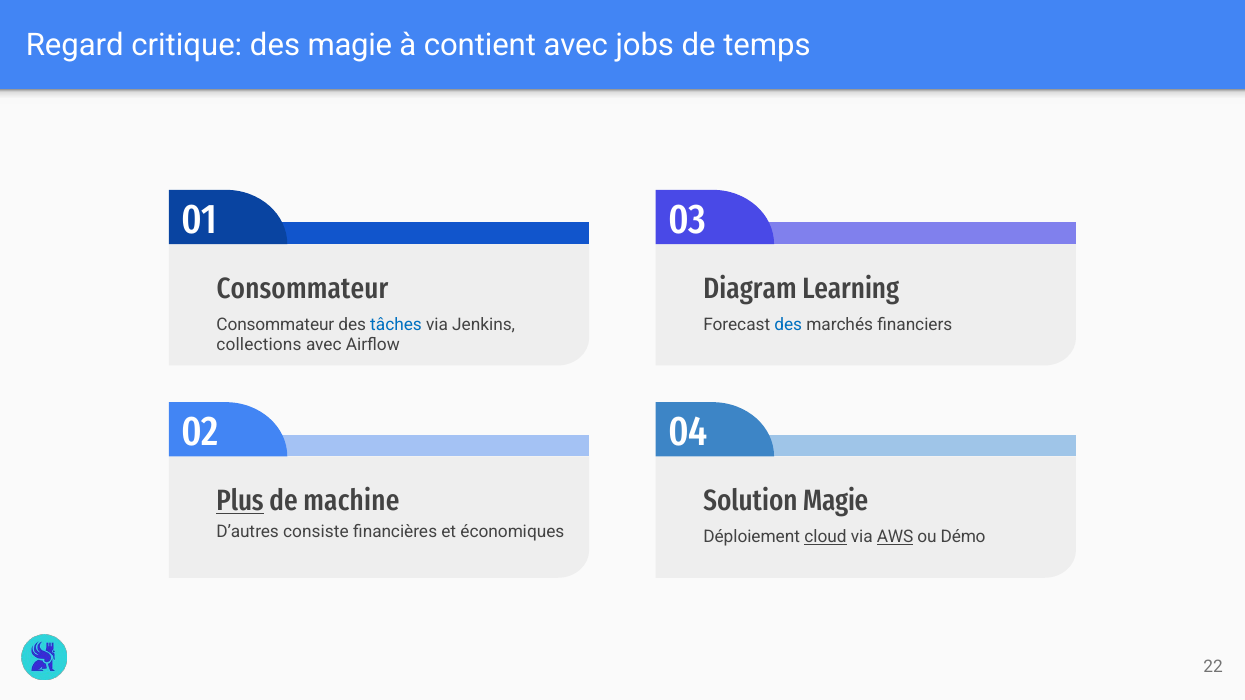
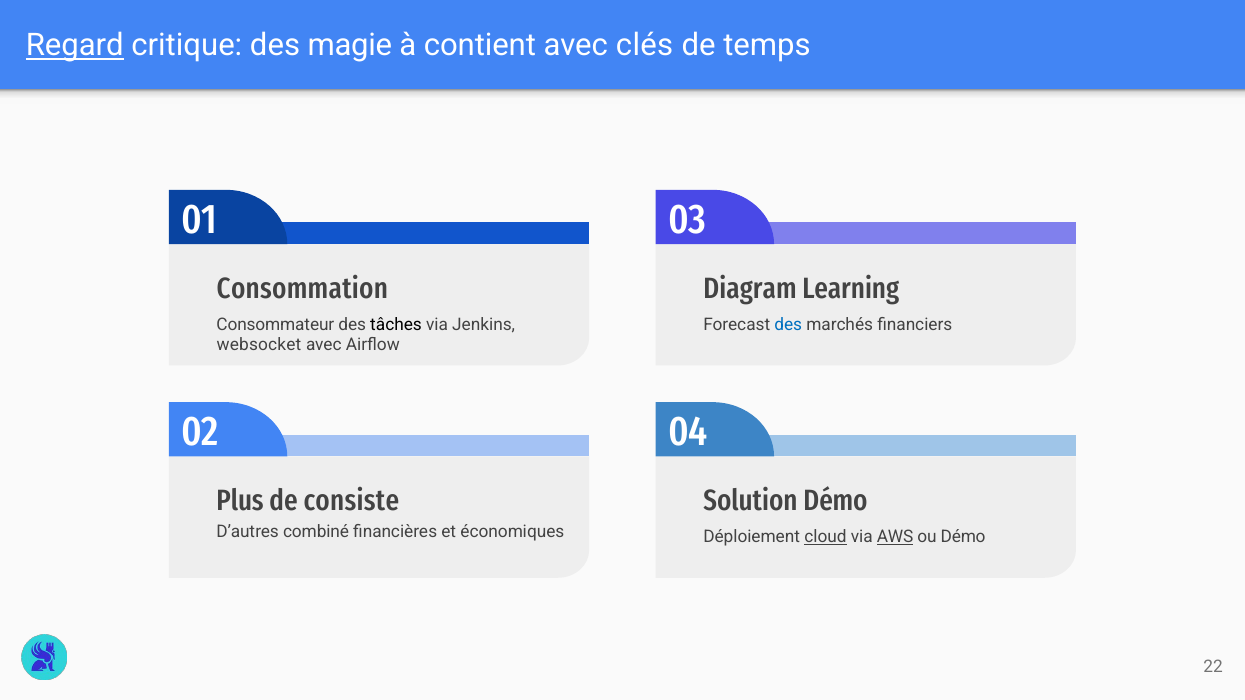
Regard underline: none -> present (75, 45)
jobs: jobs -> clés (645, 45)
Consommateur: Consommateur -> Consommation (302, 289)
tâches colour: blue -> black (396, 325)
collections: collections -> websocket (259, 345)
Plus underline: present -> none (240, 501)
machine: machine -> consiste (351, 501)
Solution Magie: Magie -> Démo (836, 501)
consiste: consiste -> combiné (316, 532)
